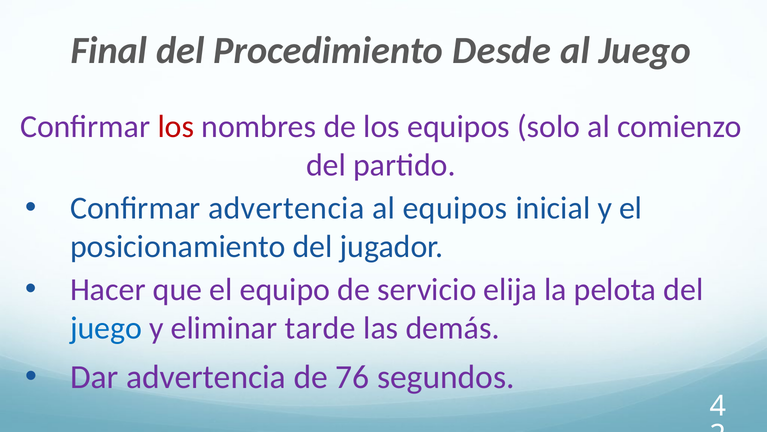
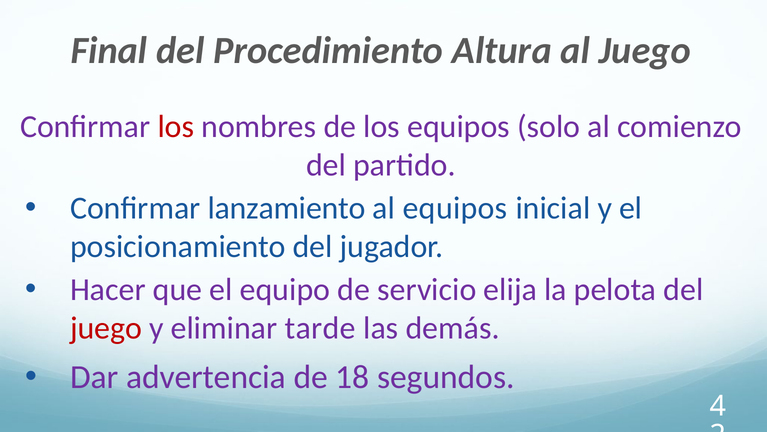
Desde: Desde -> Altura (502, 50)
Confirmar advertencia: advertencia -> lanzamiento (287, 208)
juego colour: blue -> red (106, 328)
76: 76 -> 18 (352, 377)
